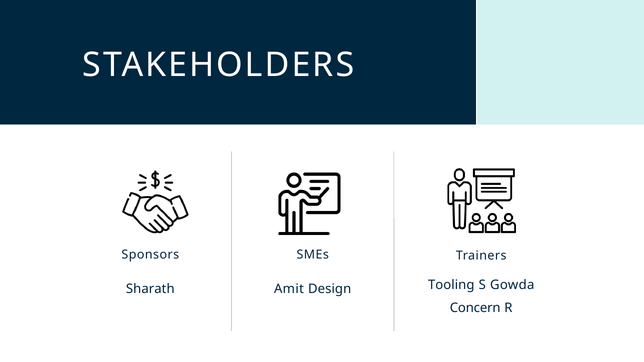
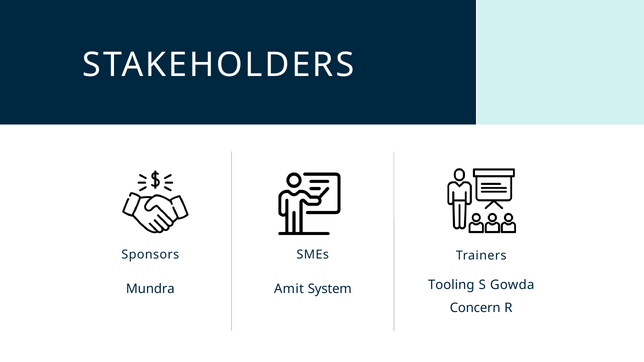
Sharath: Sharath -> Mundra (150, 289)
Design: Design -> System (330, 289)
